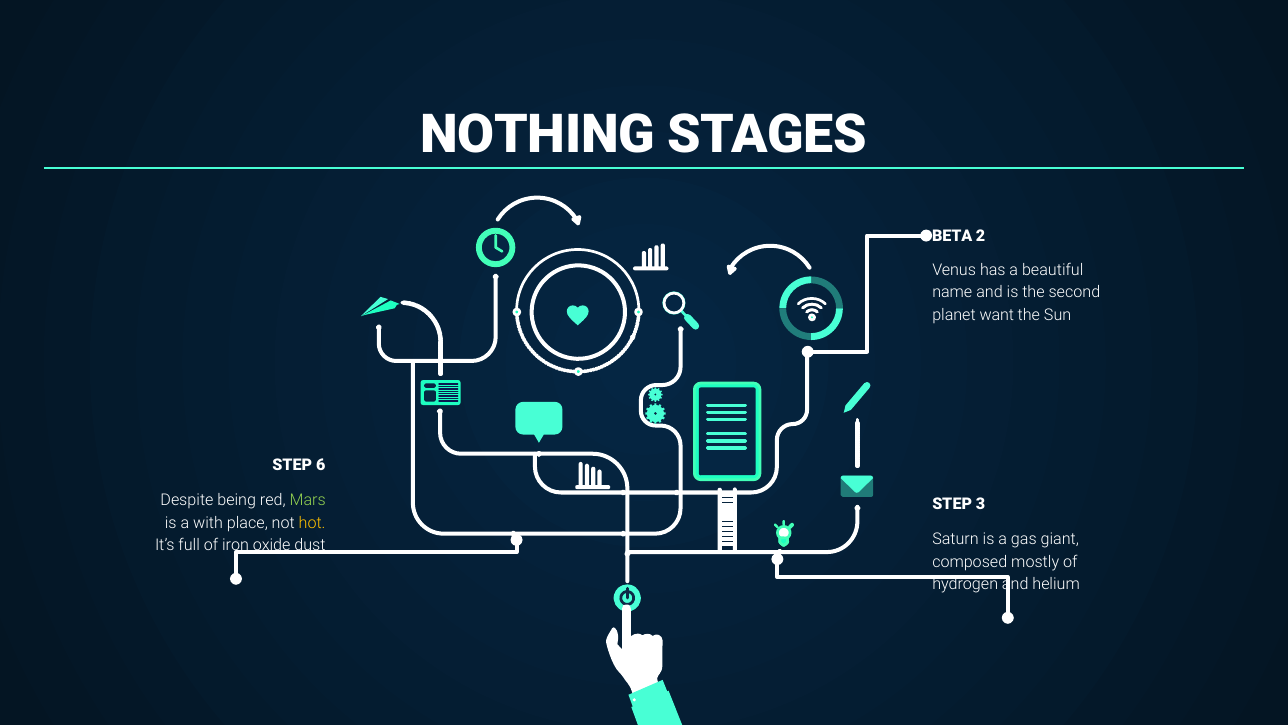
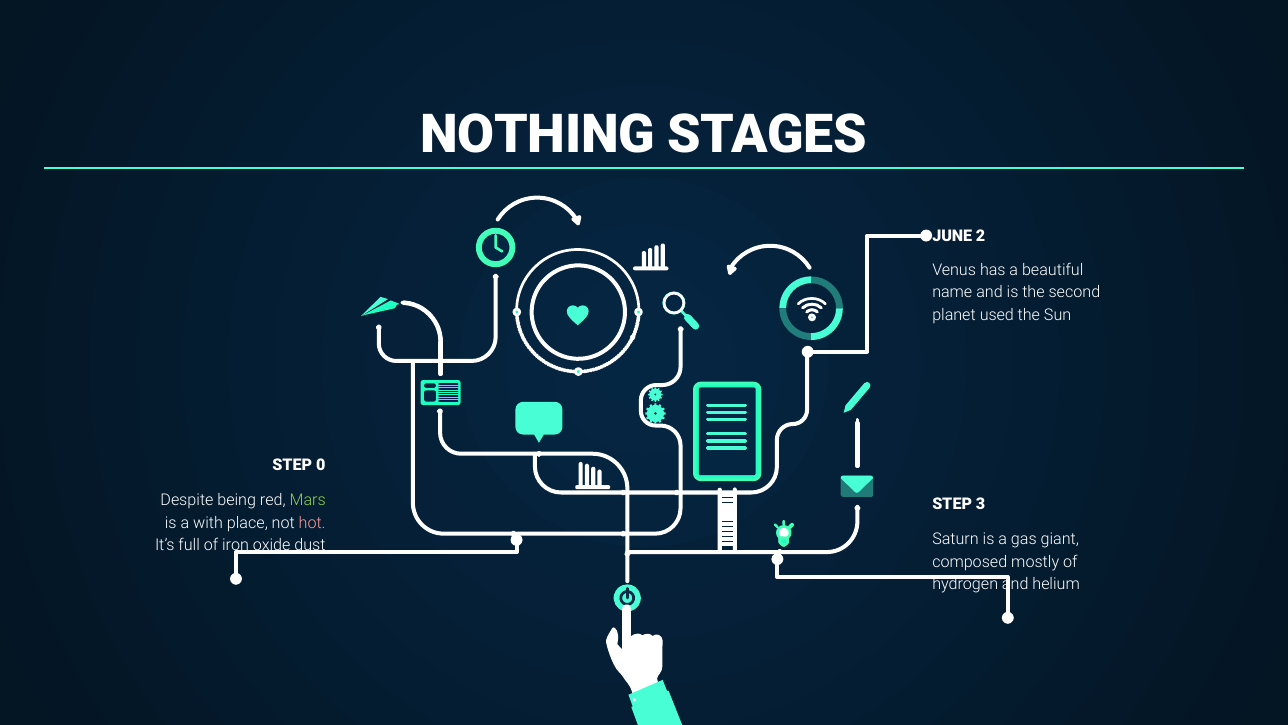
BETA: BETA -> JUNE (952, 236)
want: want -> used (997, 315)
6: 6 -> 0 (321, 465)
hot colour: yellow -> pink (312, 522)
